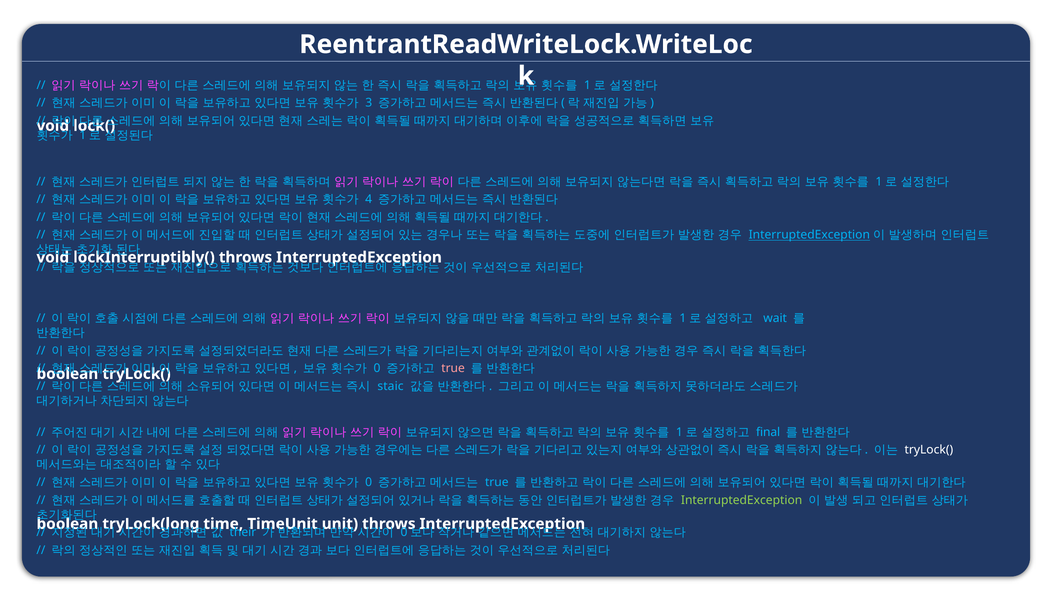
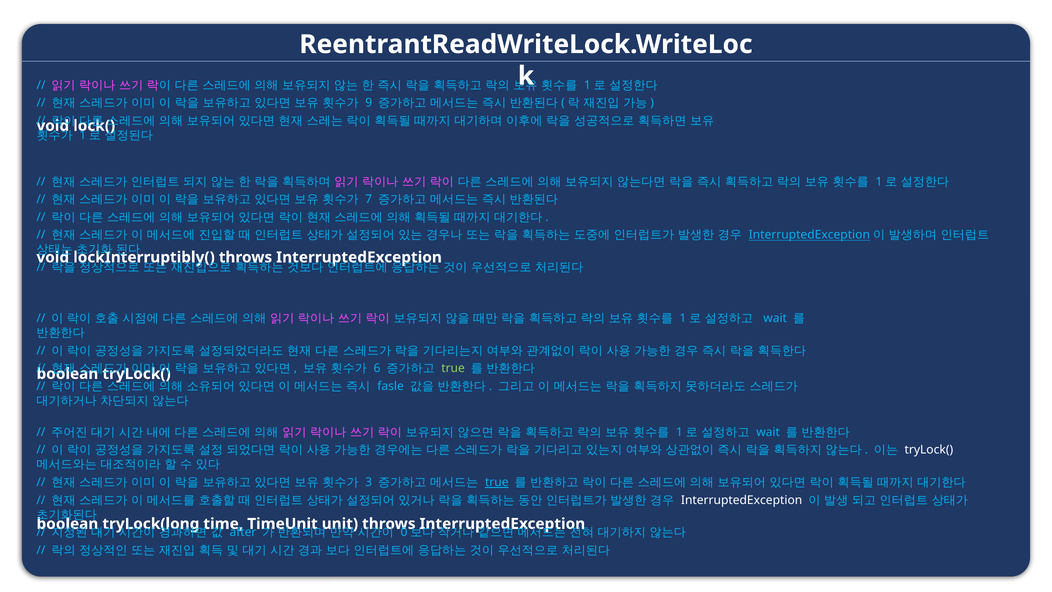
3: 3 -> 9 (369, 103)
4: 4 -> 7 (369, 199)
0: 0 -> 6 (377, 368)
true colour: pink -> light green (453, 368)
staic: staic -> fasle (391, 386)
final: final -> wait (768, 432)
0: 0 -> 3 (369, 482)
true underline: none -> present (497, 482)
InterruptedException colour: light green -> white (742, 500)
their: their -> after (243, 532)
